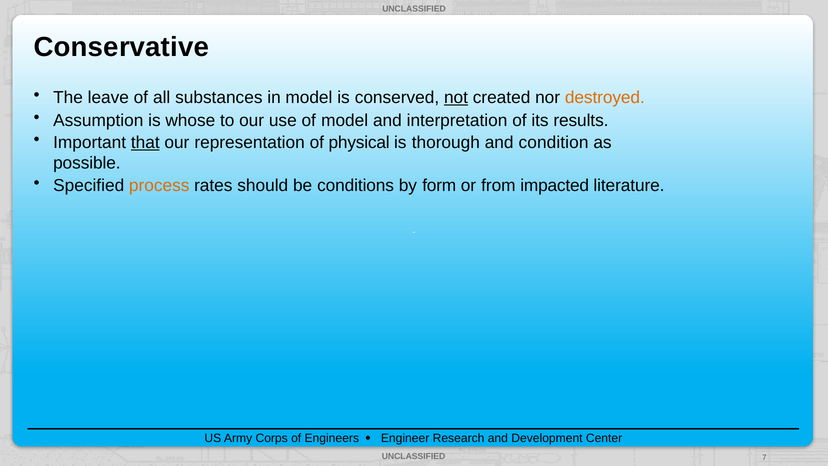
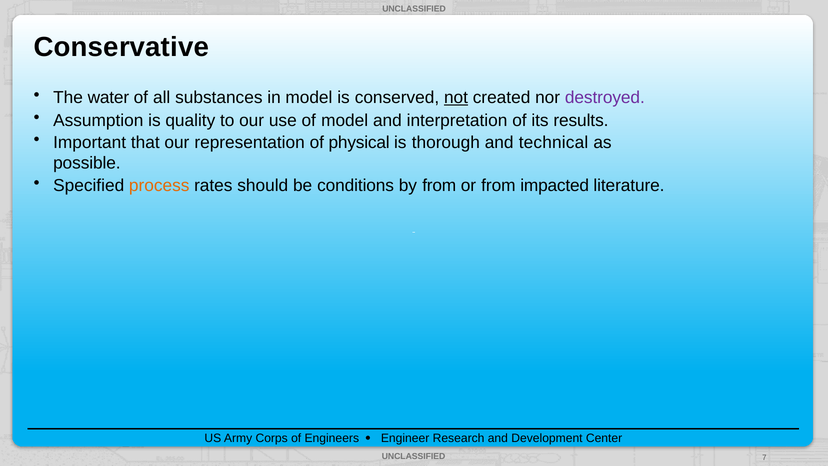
leave: leave -> water (108, 98)
destroyed colour: orange -> purple (605, 98)
whose: whose -> quality (190, 120)
that underline: present -> none (145, 142)
condition: condition -> technical (554, 142)
by form: form -> from (439, 186)
